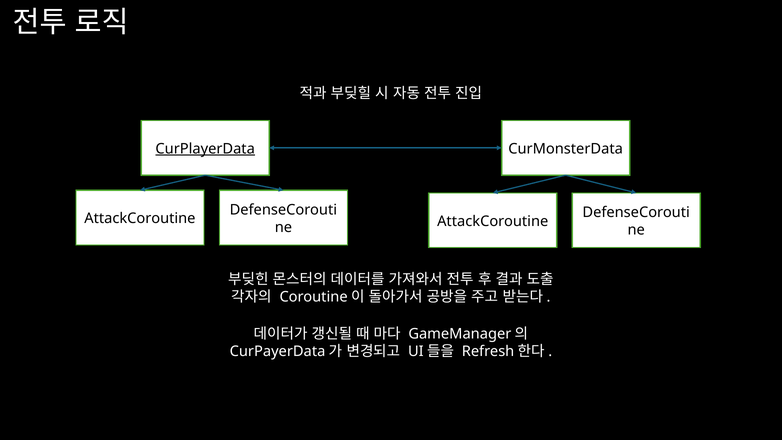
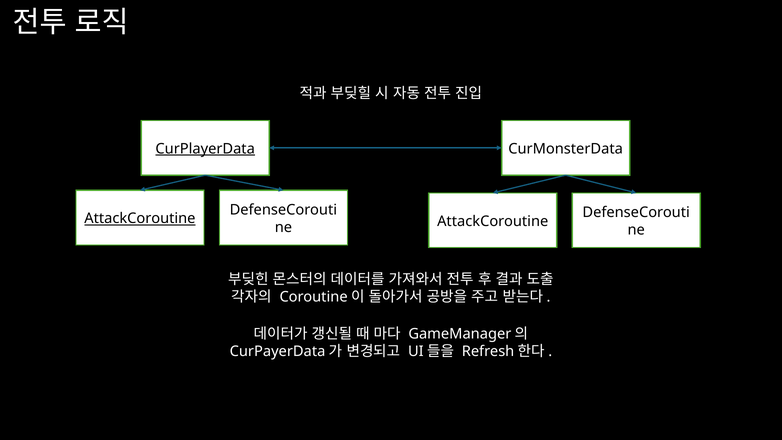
AttackCoroutine underline: none -> present (140, 219)
